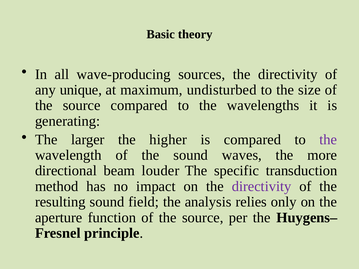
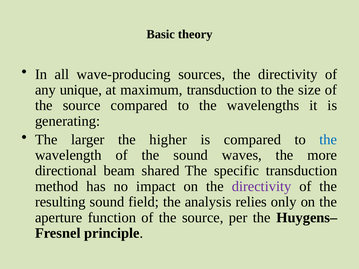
maximum undisturbed: undisturbed -> transduction (222, 90)
the colour: purple -> blue (328, 140)
louder: louder -> shared (161, 171)
